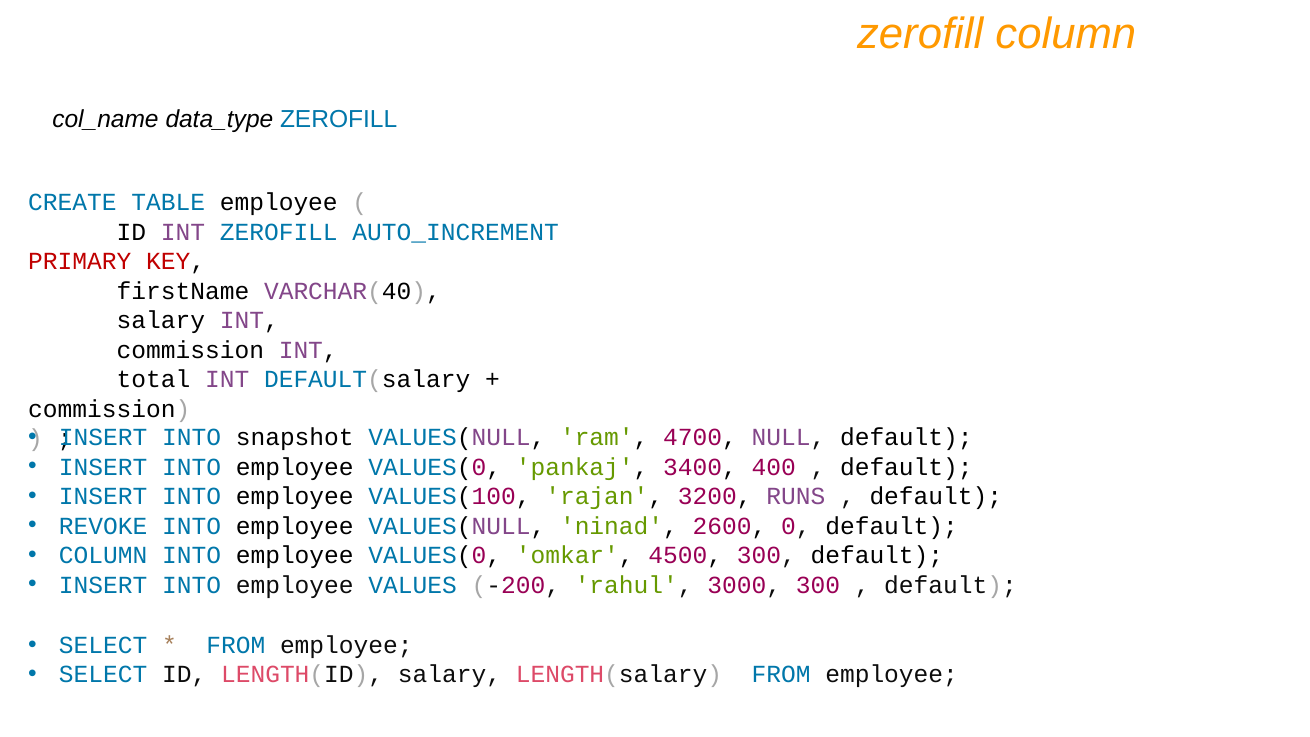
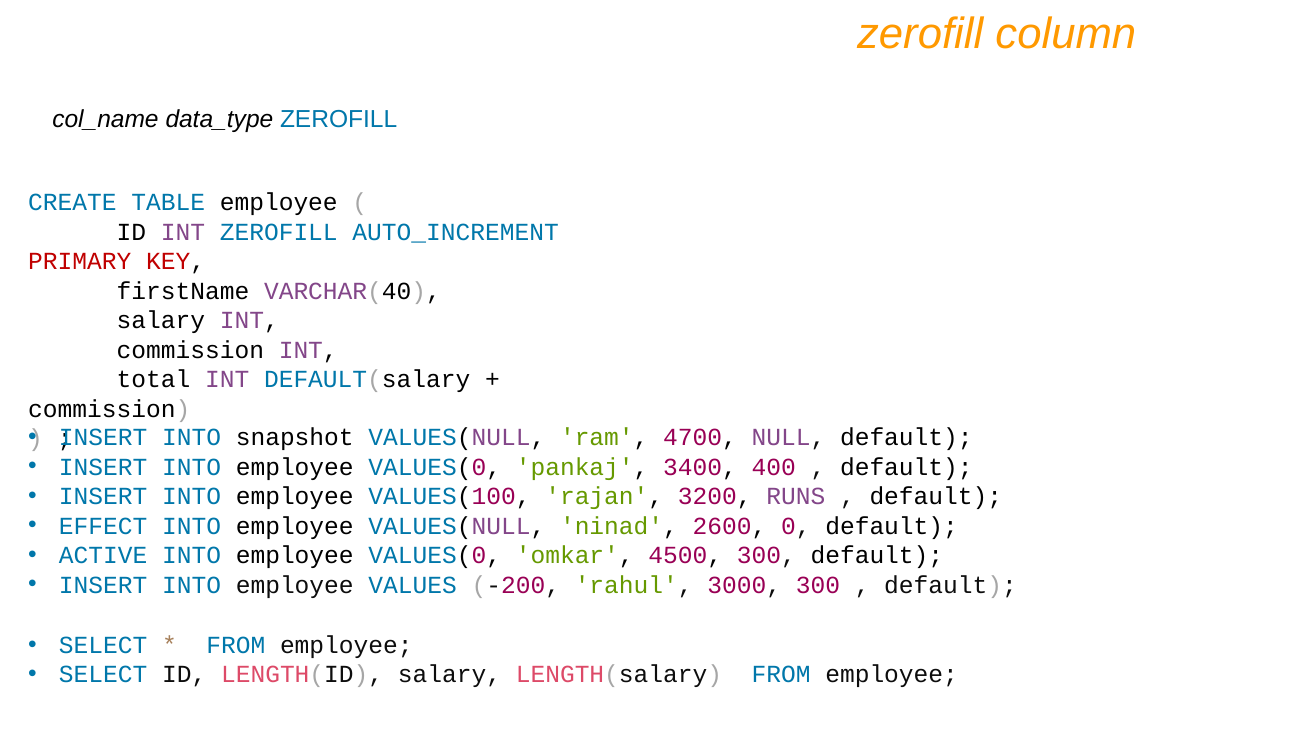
REVOKE: REVOKE -> EFFECT (103, 526)
COLUMN: COLUMN -> ACTIVE (103, 555)
